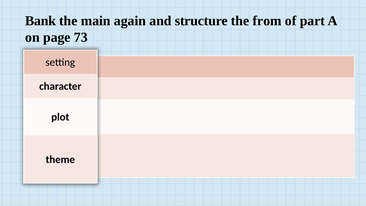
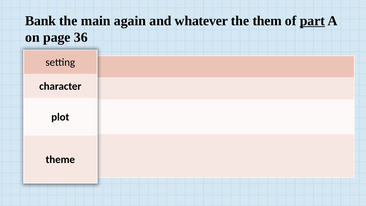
structure: structure -> whatever (201, 21)
from: from -> them (267, 21)
part underline: none -> present (312, 21)
73: 73 -> 36 (81, 37)
